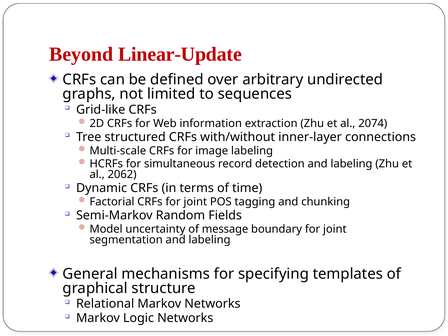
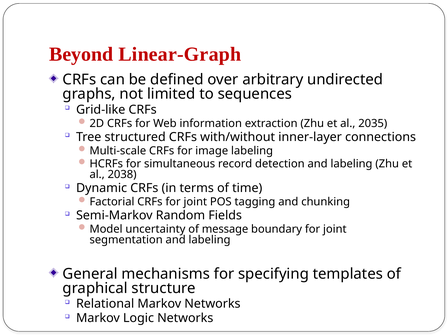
Linear-Update: Linear-Update -> Linear-Graph (180, 54)
2074: 2074 -> 2035 (373, 123)
2062: 2062 -> 2038 (122, 174)
